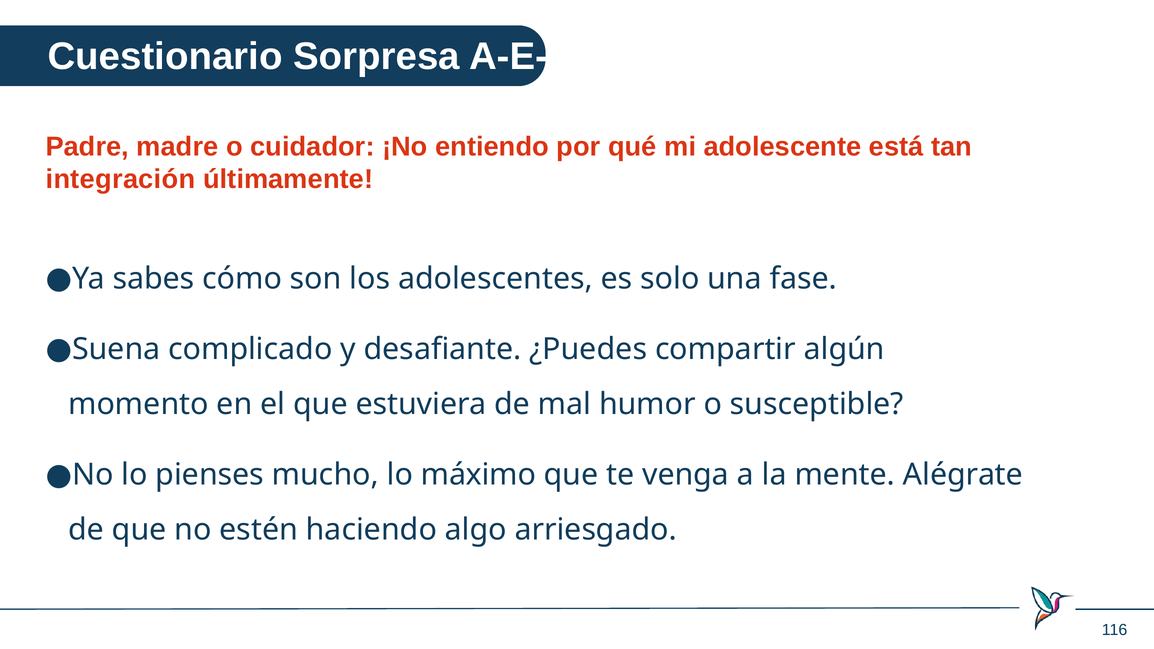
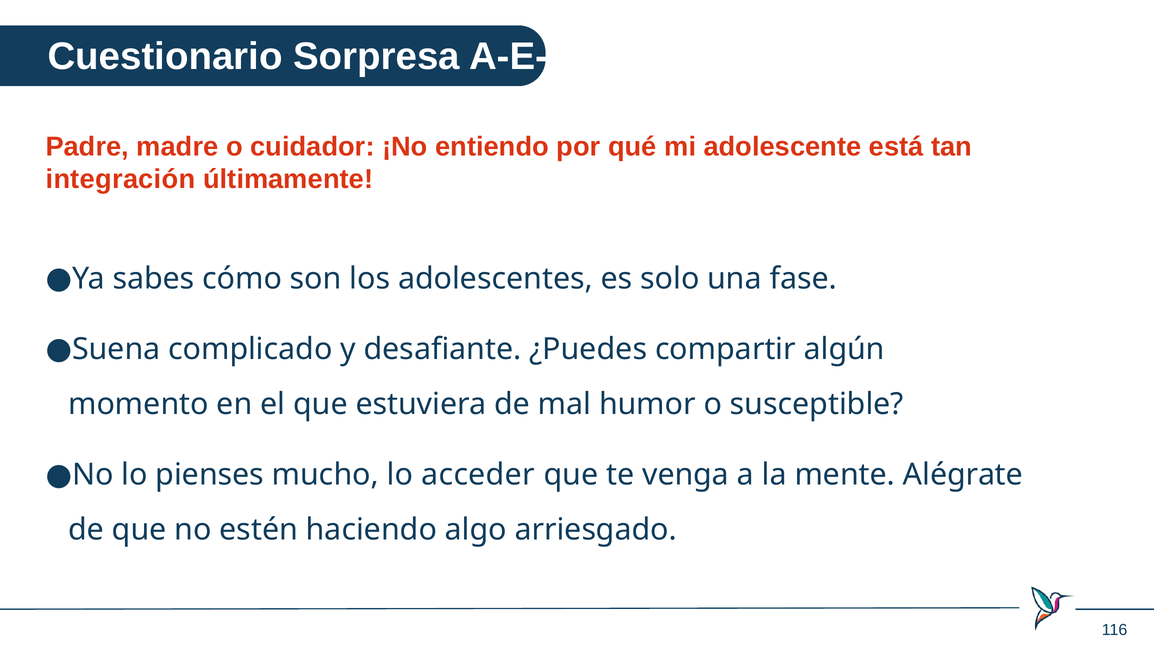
máximo: máximo -> acceder (478, 475)
